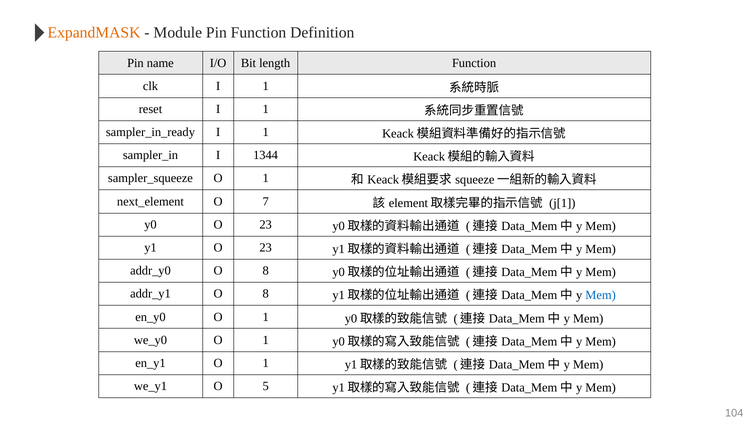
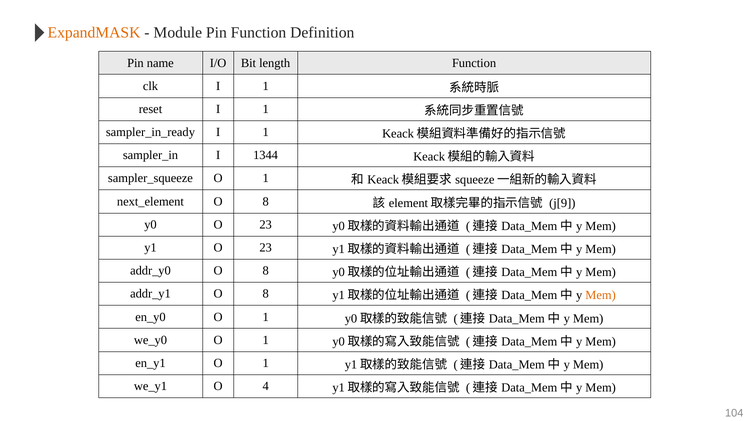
7: 7 -> 8 (266, 202)
j[1: j[1 -> j[9 (562, 203)
Mem colour: blue -> orange (601, 296)
5: 5 -> 4 (266, 387)
